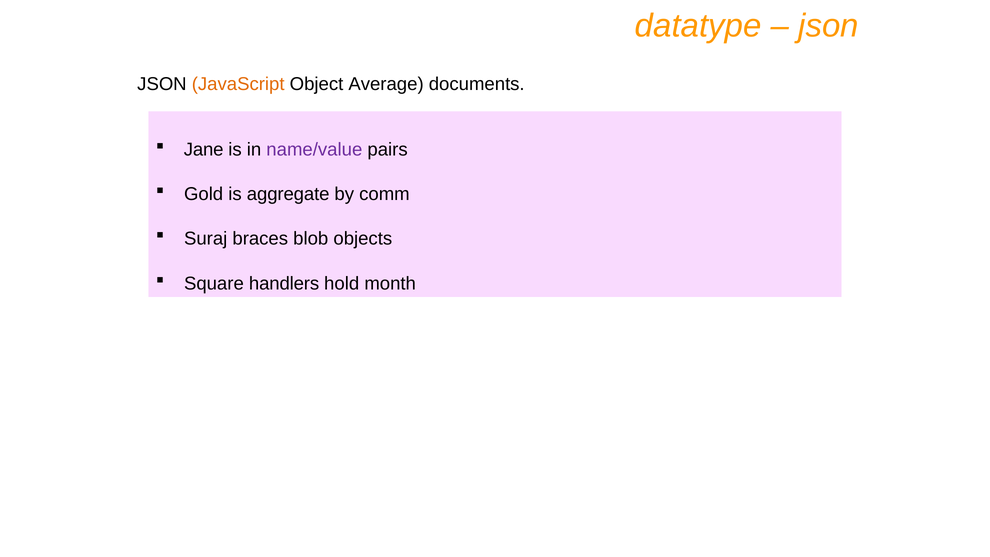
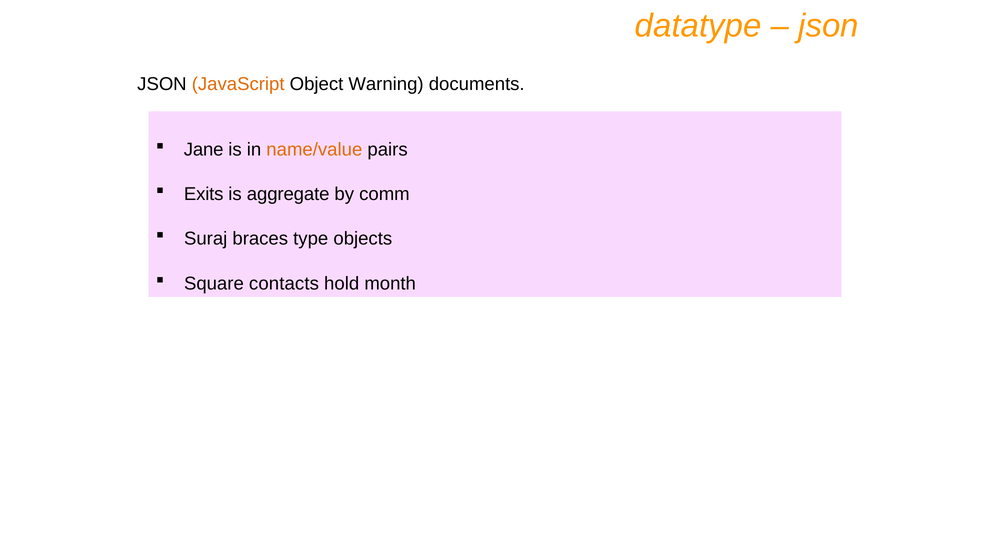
Average: Average -> Warning (386, 84)
name/value colour: purple -> orange (314, 150)
Gold: Gold -> Exits (204, 194)
blob: blob -> type (311, 239)
handlers: handlers -> contacts (284, 283)
